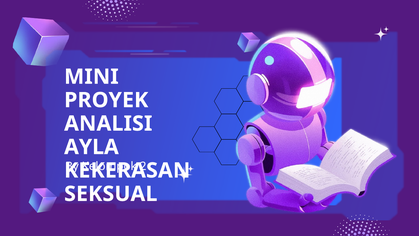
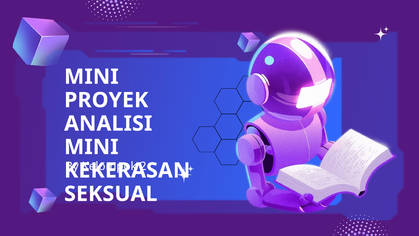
AYLA: AYLA -> MINI (91, 147)
